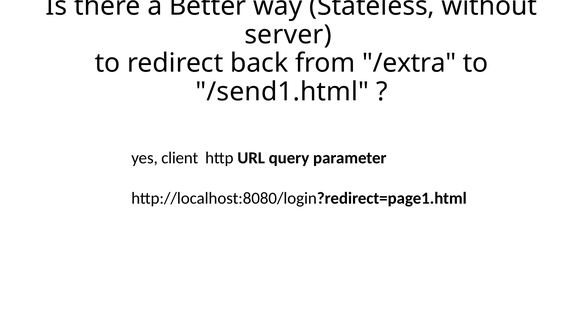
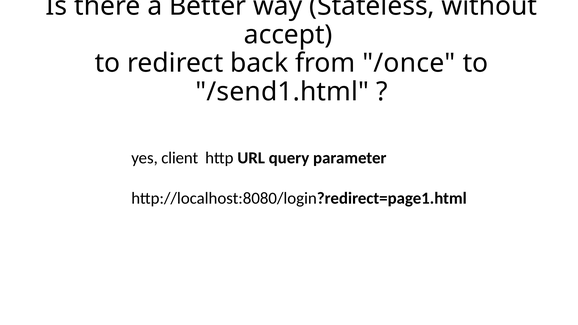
server: server -> accept (288, 35)
/extra: /extra -> /once (409, 63)
